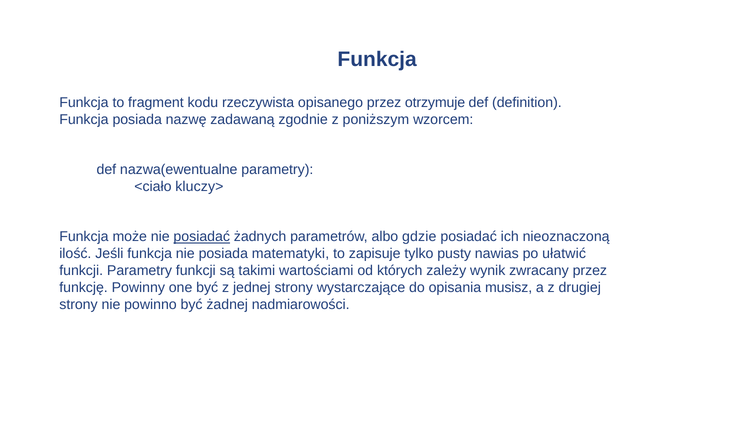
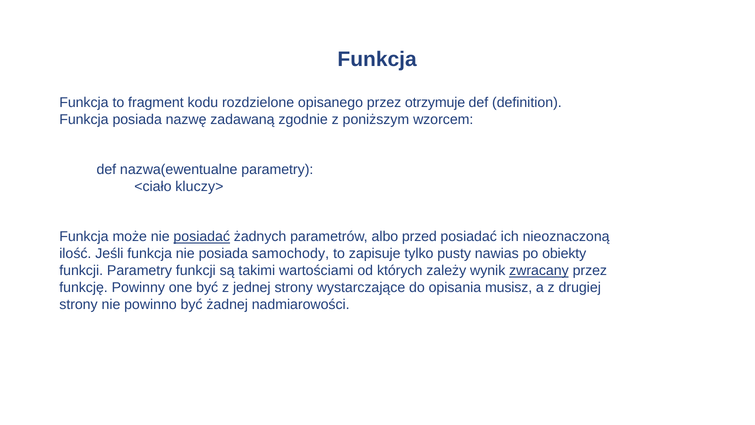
rzeczywista: rzeczywista -> rozdzielone (258, 103)
gdzie: gdzie -> przed (419, 237)
matematyki: matematyki -> samochody (290, 254)
ułatwić: ułatwić -> obiekty (564, 254)
zwracany underline: none -> present (539, 271)
